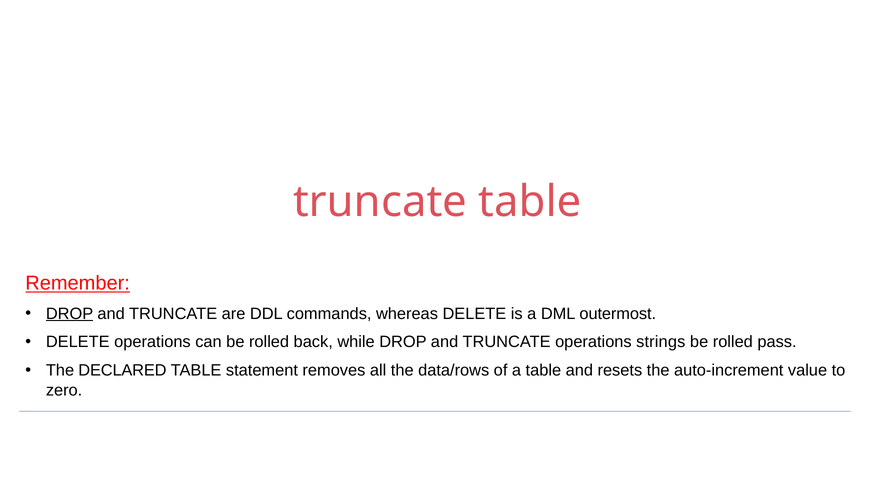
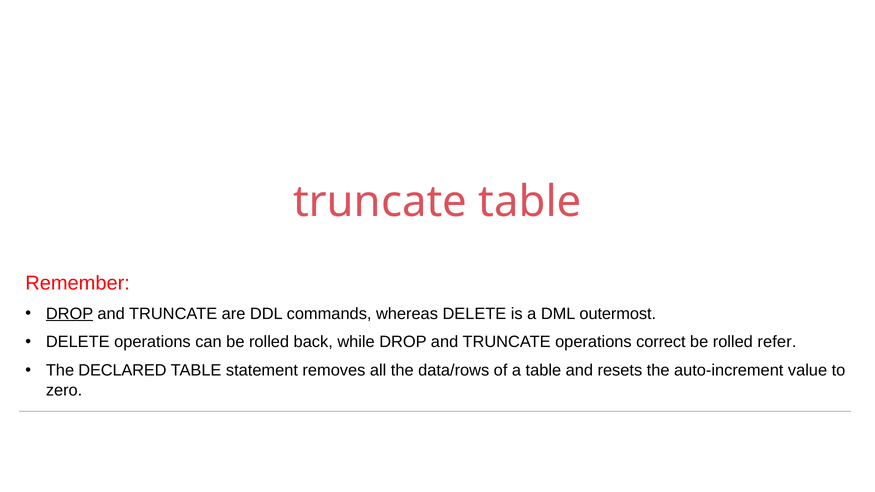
Remember underline: present -> none (78, 283)
strings: strings -> correct (661, 342)
pass: pass -> refer (777, 342)
